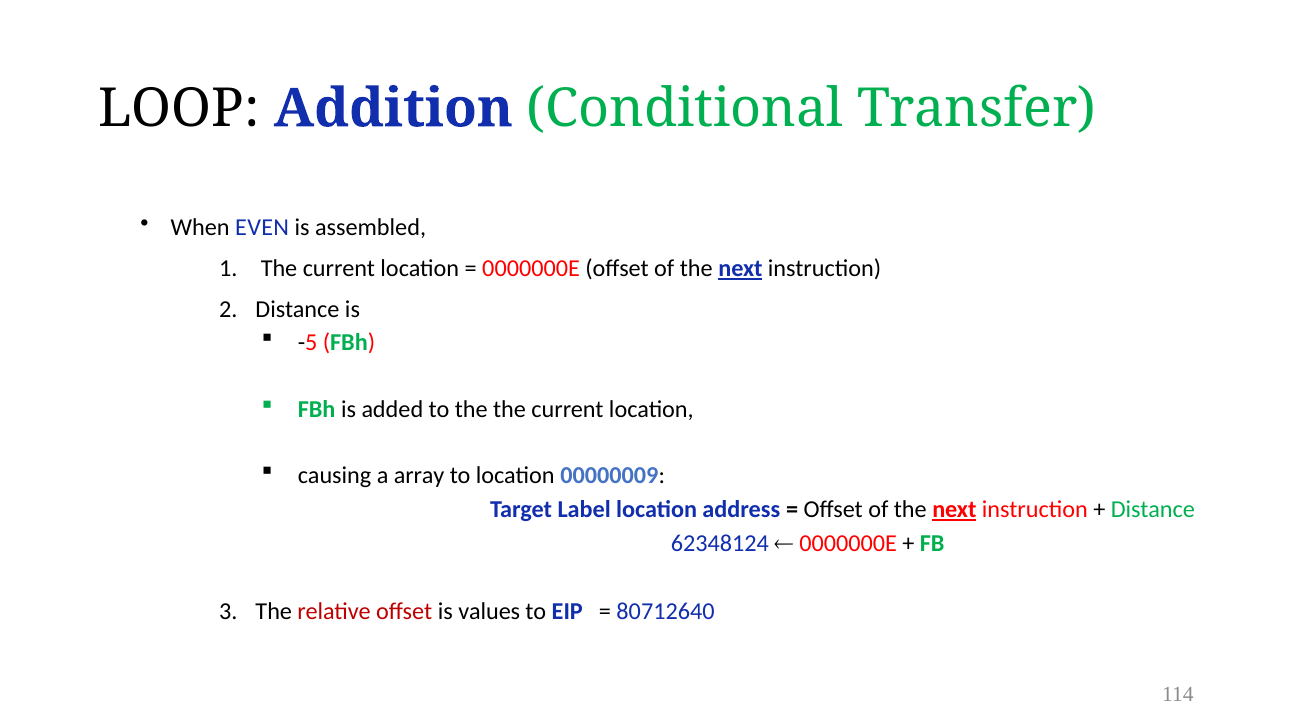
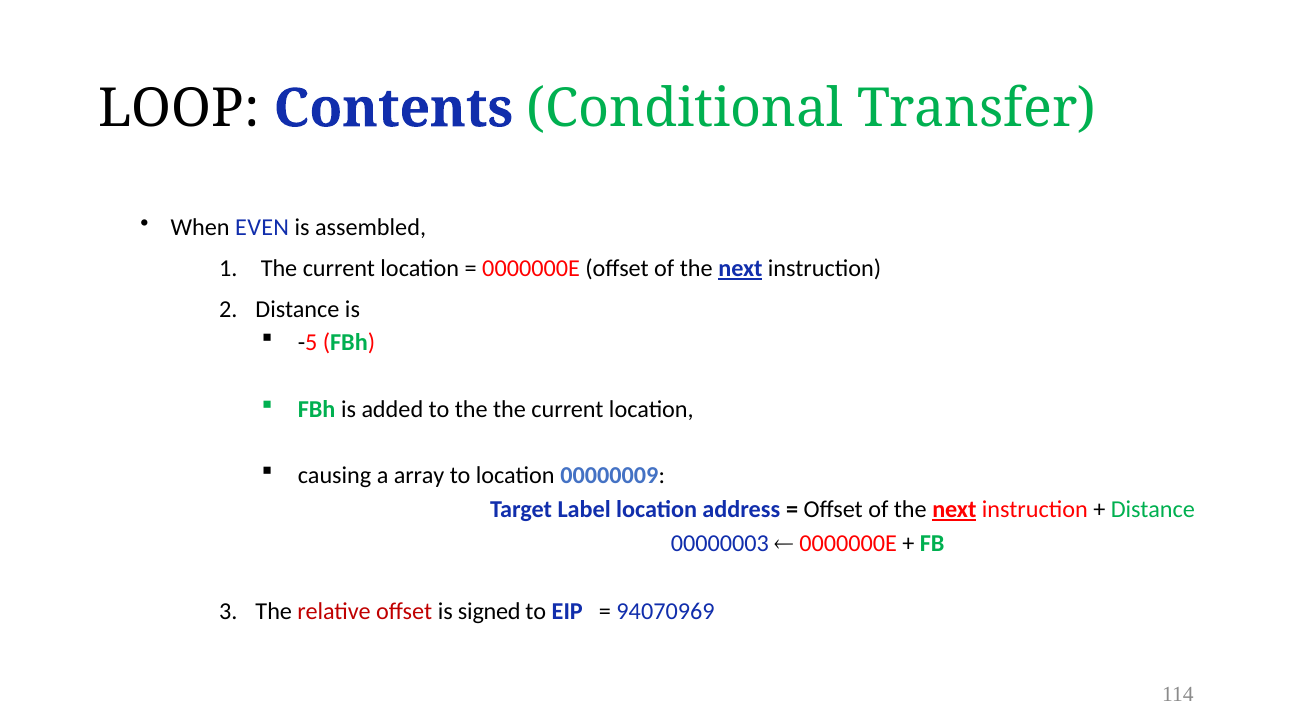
Addition: Addition -> Contents (393, 109)
62348124: 62348124 -> 00000003 (720, 543)
values: values -> signed (489, 611)
80712640: 80712640 -> 94070969 (666, 611)
